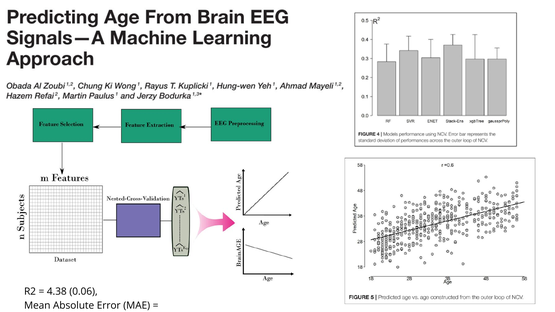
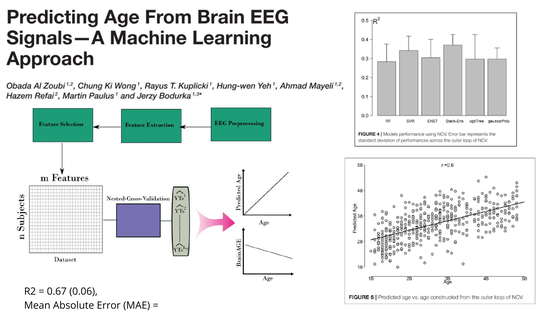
4.38: 4.38 -> 0.67 (57, 292)
